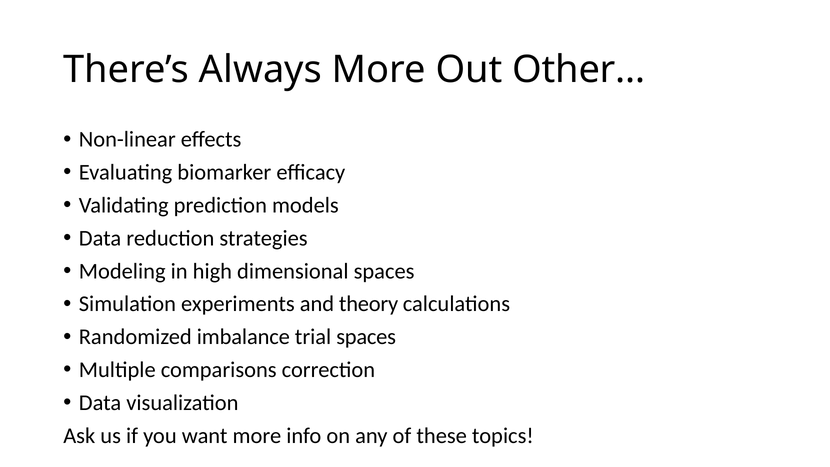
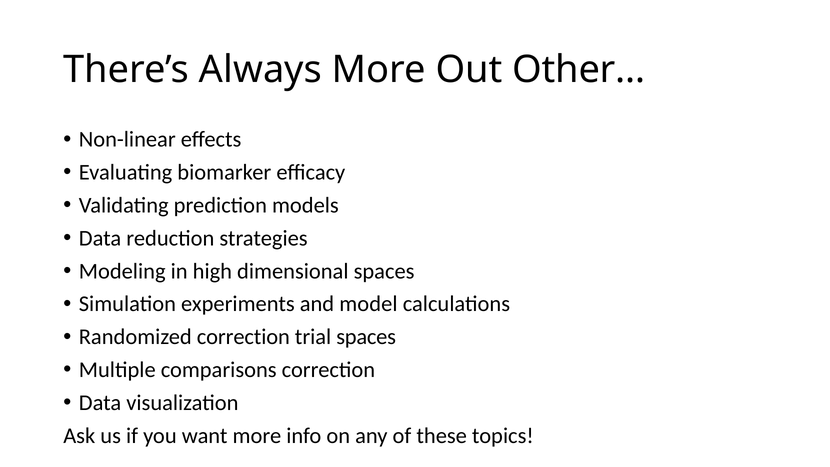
theory: theory -> model (368, 304)
Randomized imbalance: imbalance -> correction (243, 337)
